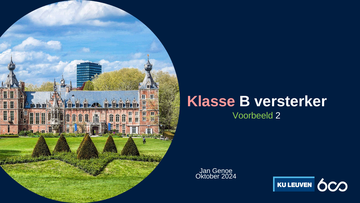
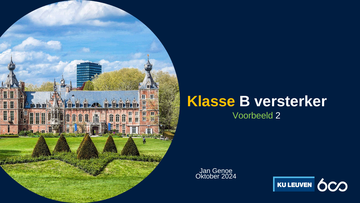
Klasse colour: pink -> yellow (211, 101)
